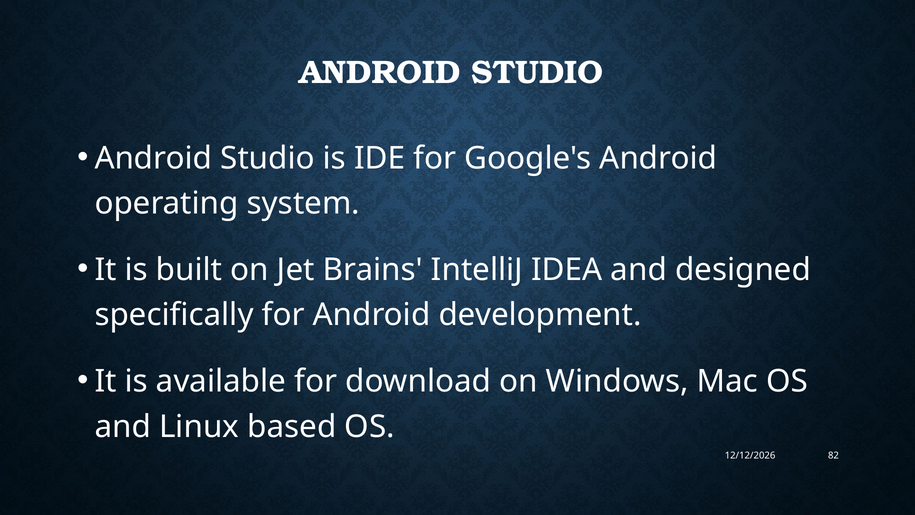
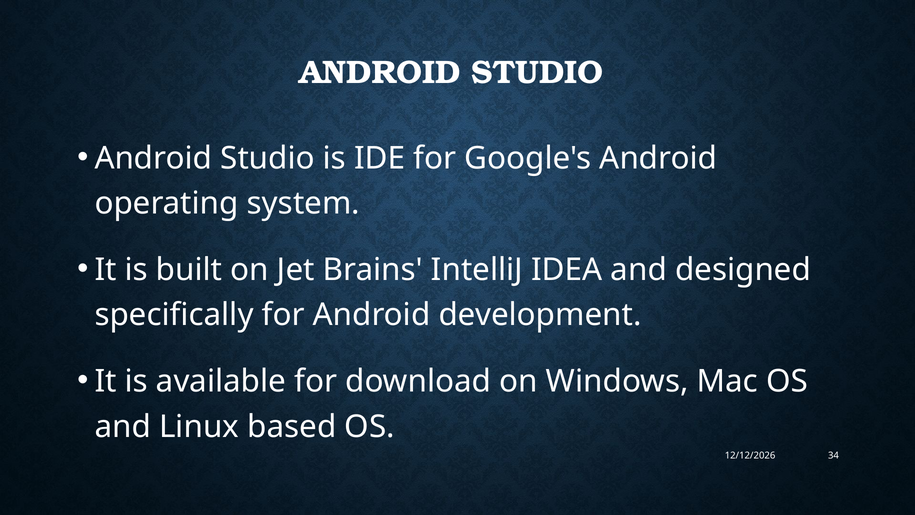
82: 82 -> 34 (833, 455)
